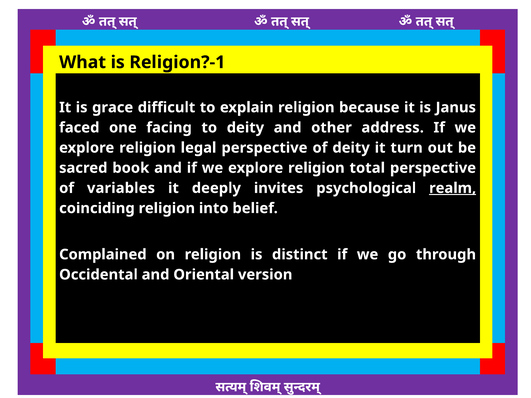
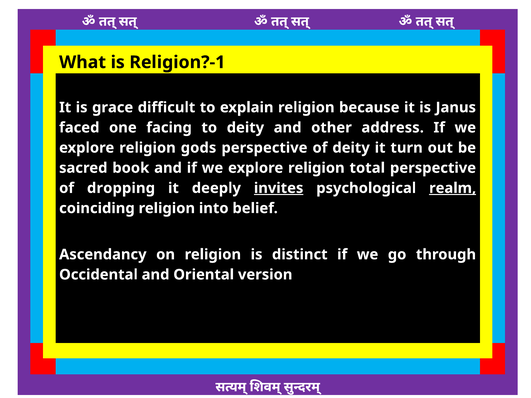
legal: legal -> gods (199, 148)
variables: variables -> dropping (121, 188)
invites underline: none -> present (279, 188)
Complained: Complained -> Ascendancy (103, 255)
